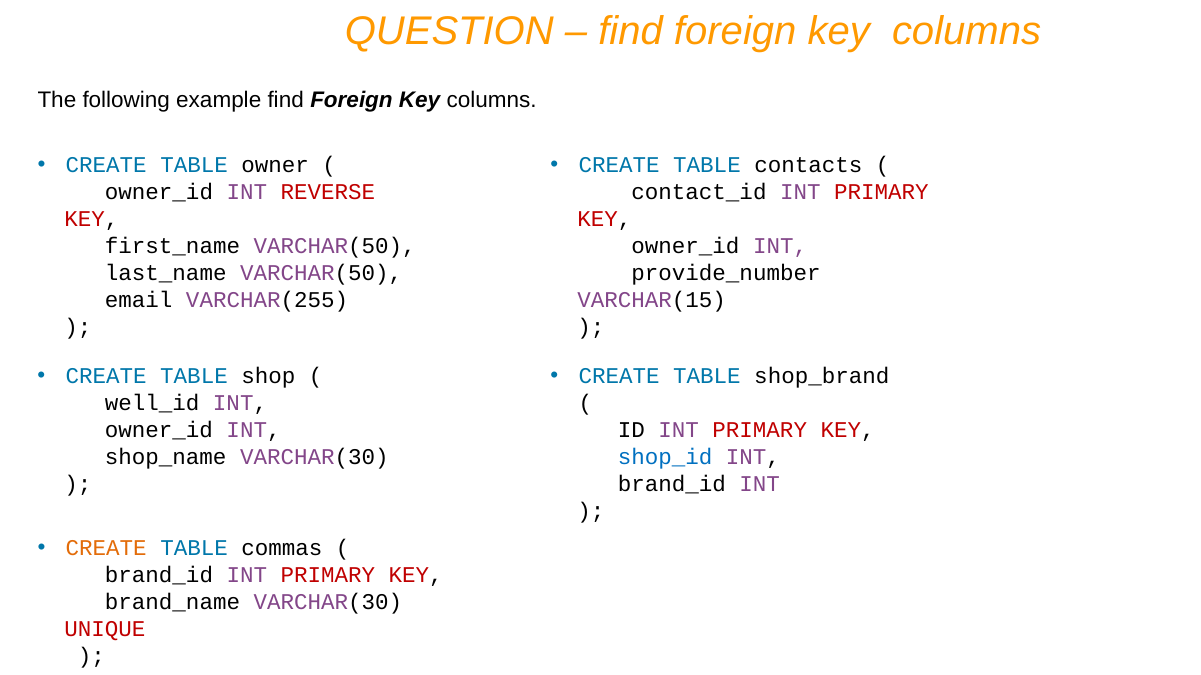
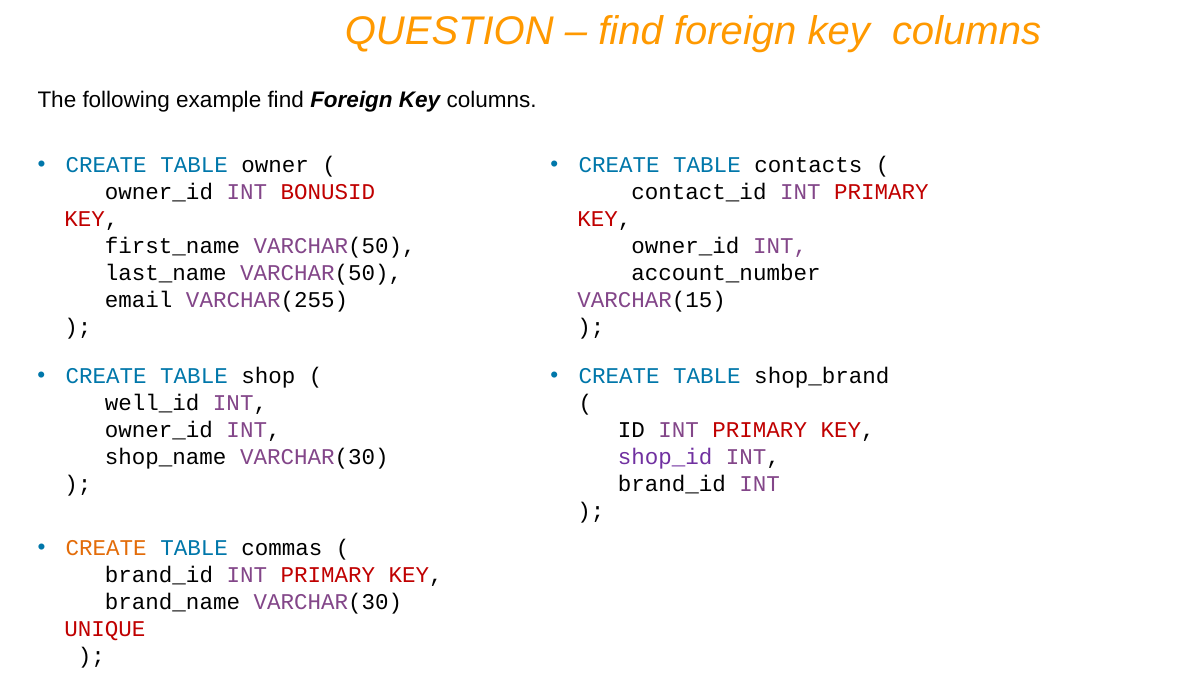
REVERSE: REVERSE -> BONUSID (328, 192)
provide_number: provide_number -> account_number (726, 274)
shop_id colour: blue -> purple (665, 458)
